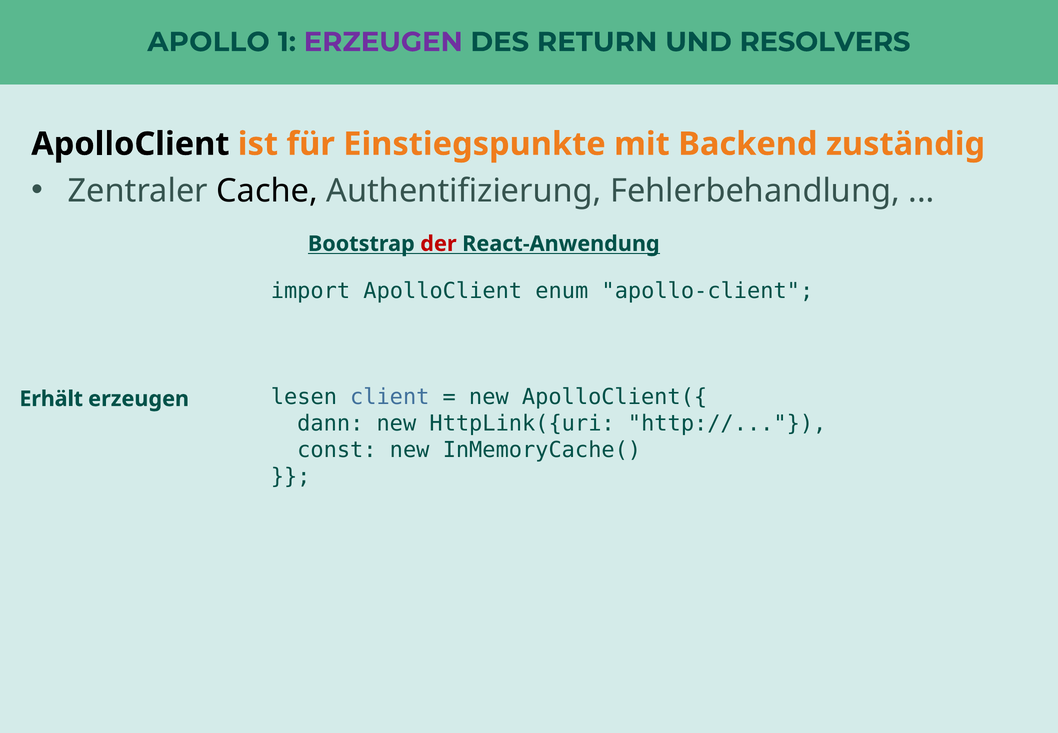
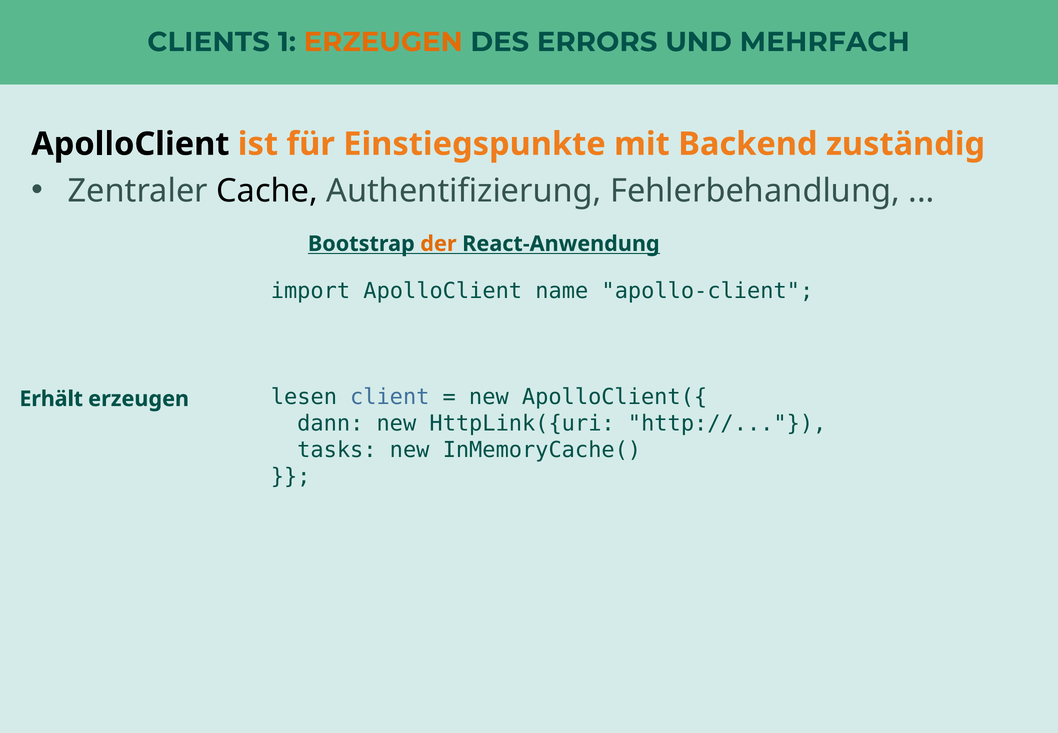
APOLLO: APOLLO -> CLIENTS (209, 42)
ERZEUGEN colour: purple -> orange (383, 42)
RETURN: RETURN -> ERRORS (597, 42)
RESOLVERS: RESOLVERS -> MEHRFACH (825, 42)
der colour: red -> orange (438, 244)
enum: enum -> name (562, 291)
const: const -> tasks (337, 450)
